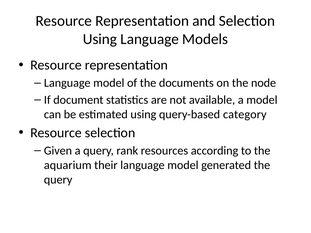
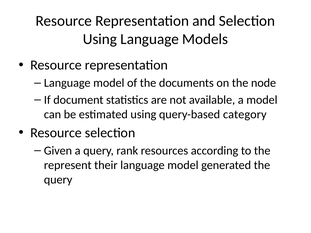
aquarium: aquarium -> represent (68, 165)
